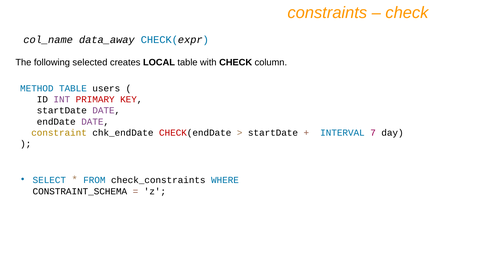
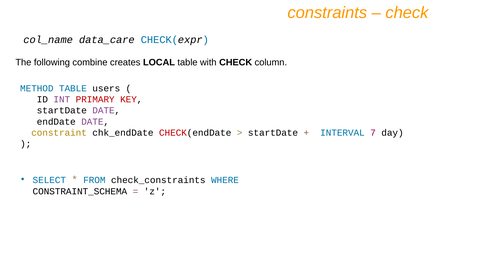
data_away: data_away -> data_care (107, 40)
selected: selected -> combine (90, 62)
